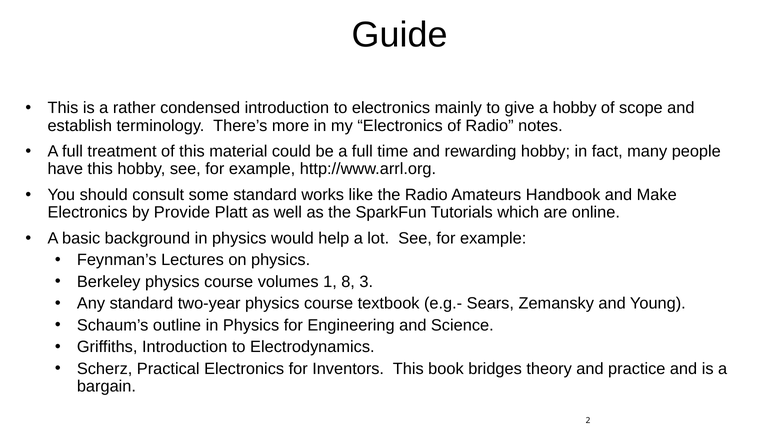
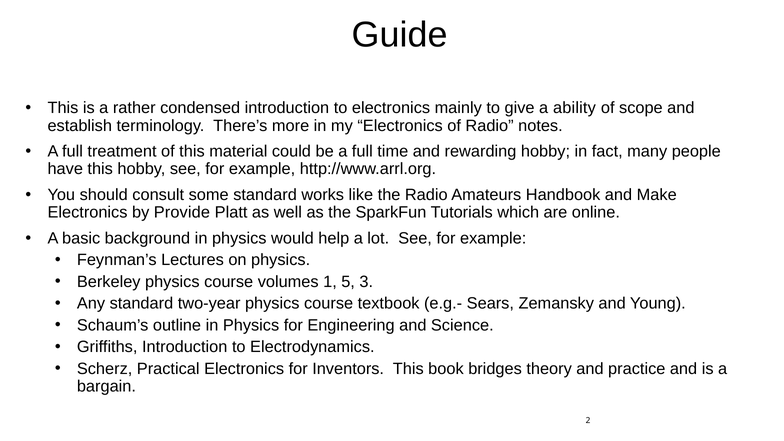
a hobby: hobby -> ability (574, 108)
8: 8 -> 5 (348, 282)
